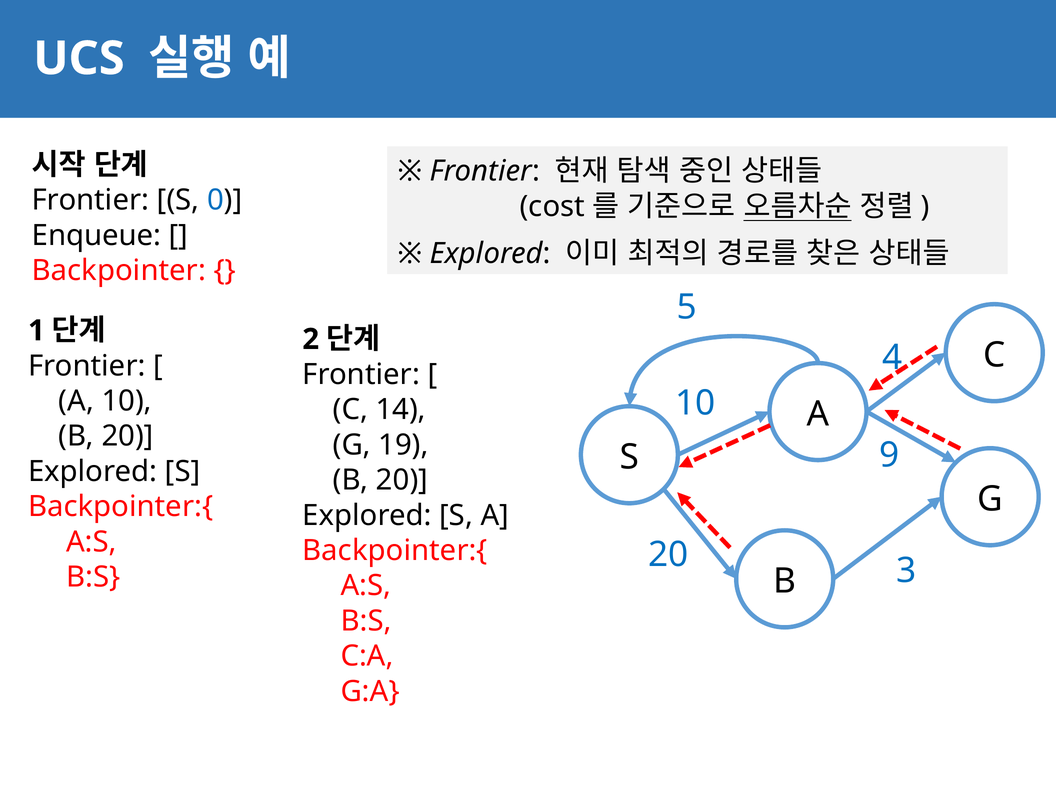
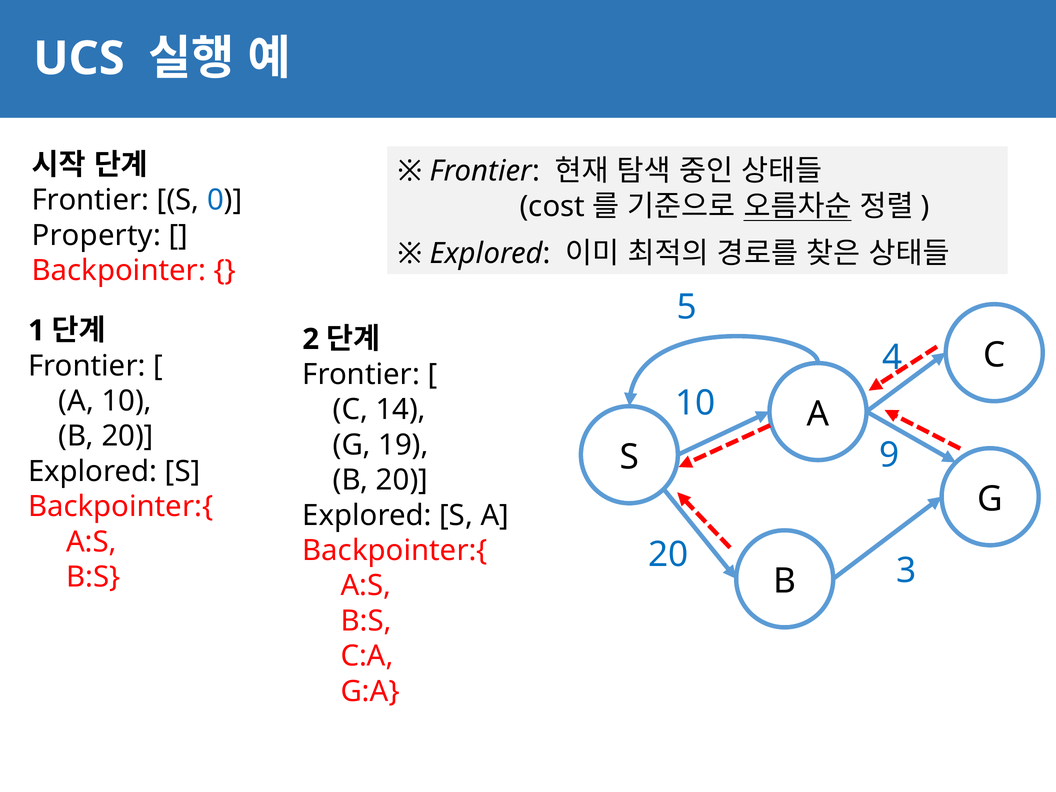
Enqueue: Enqueue -> Property (96, 235)
